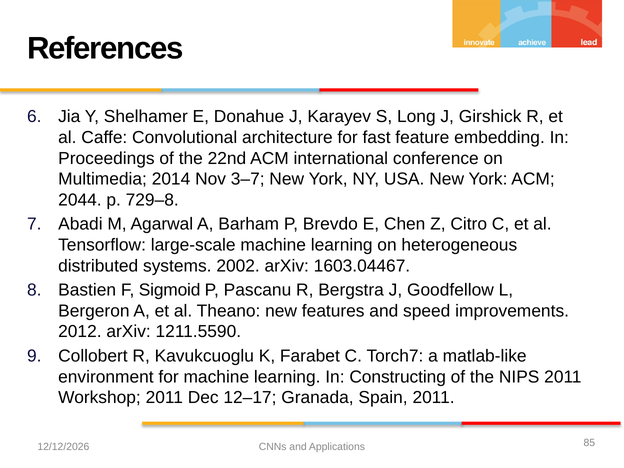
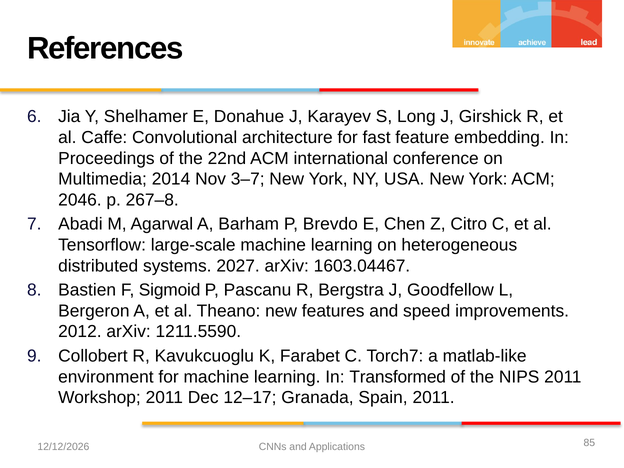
2044: 2044 -> 2046 (80, 200)
729–8: 729–8 -> 267–8 (152, 200)
2002: 2002 -> 2027 (238, 266)
Constructing: Constructing -> Transformed (398, 377)
